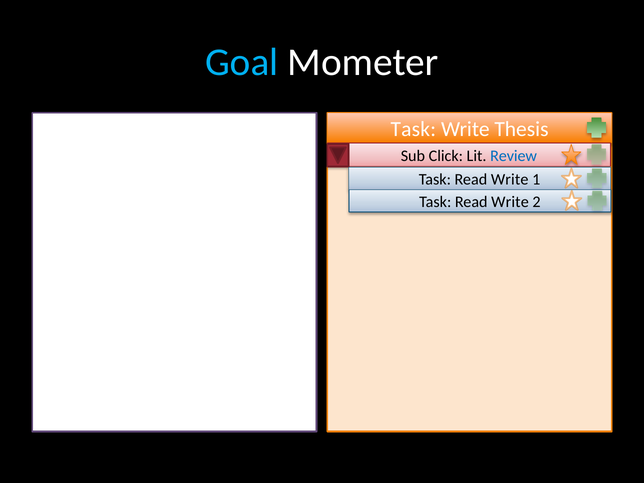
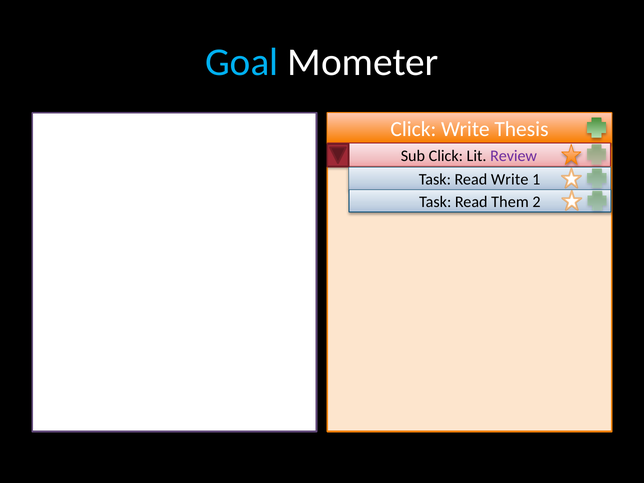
Task: Task -> Click (413, 129)
Review colour: blue -> purple (514, 156)
Write: Write -> Them (510, 202)
